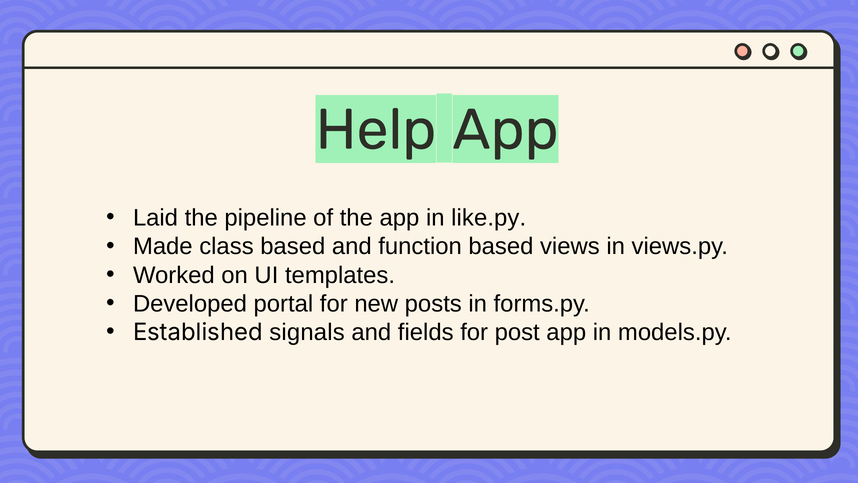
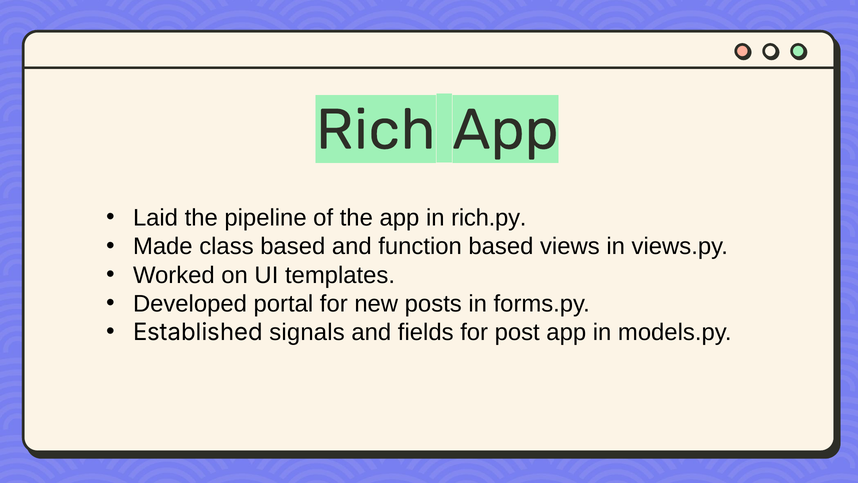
Help: Help -> Rich (376, 130)
like.py: like.py -> rich.py (489, 218)
